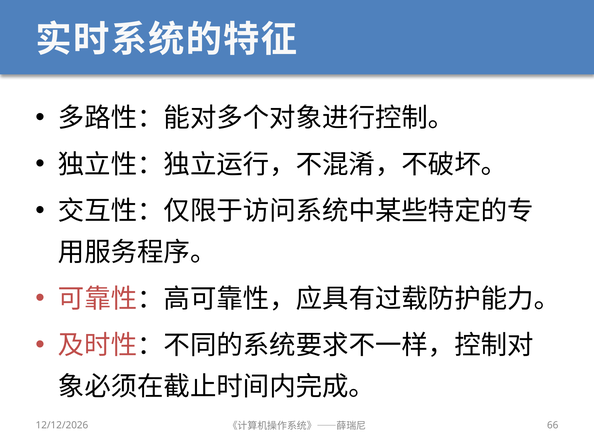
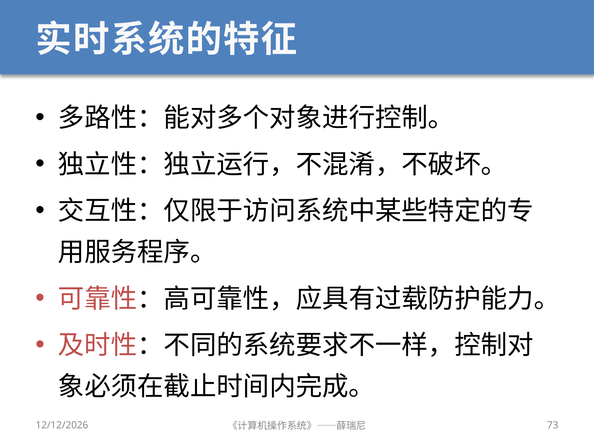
66: 66 -> 73 (553, 425)
